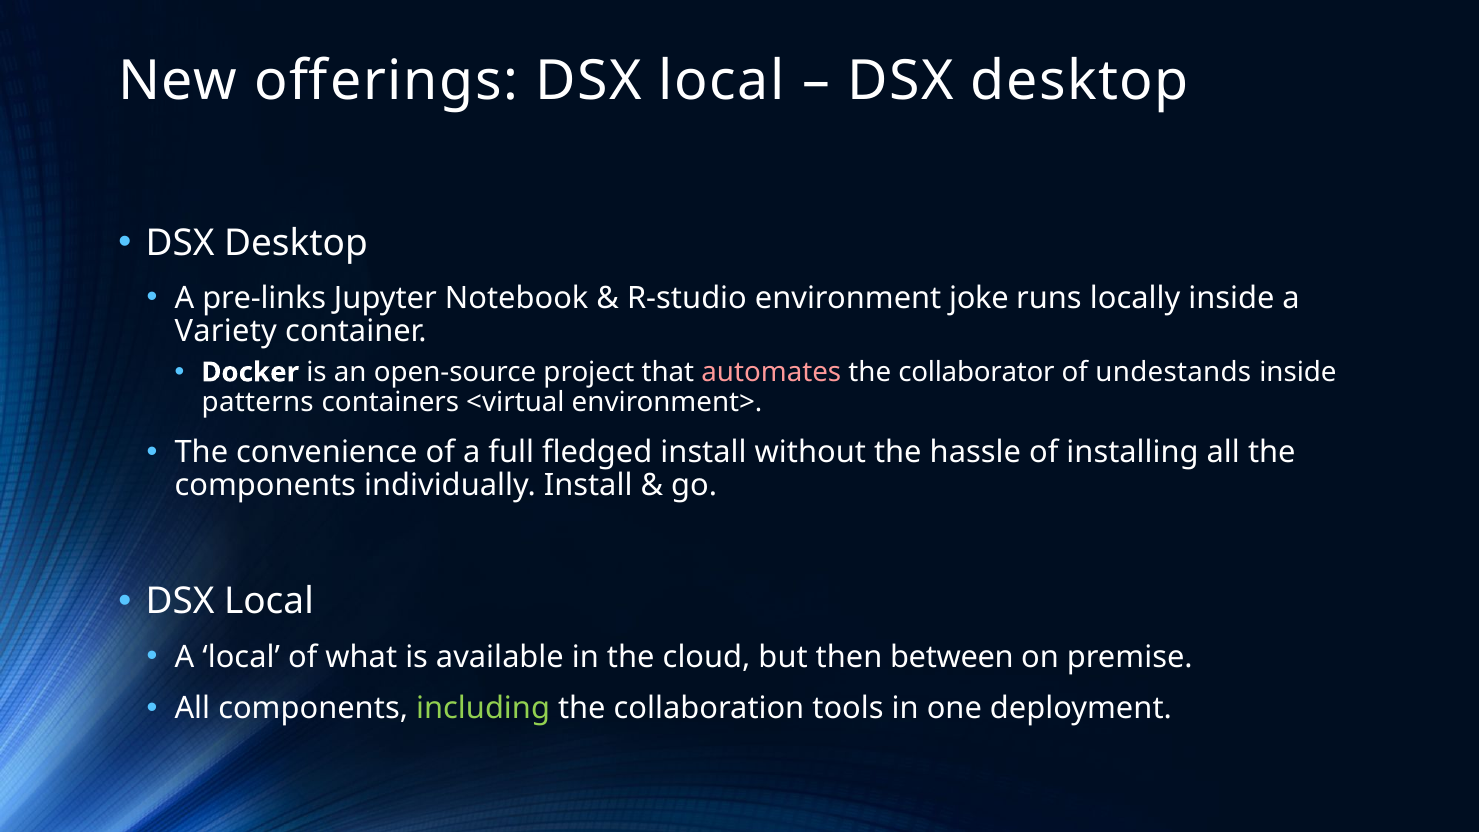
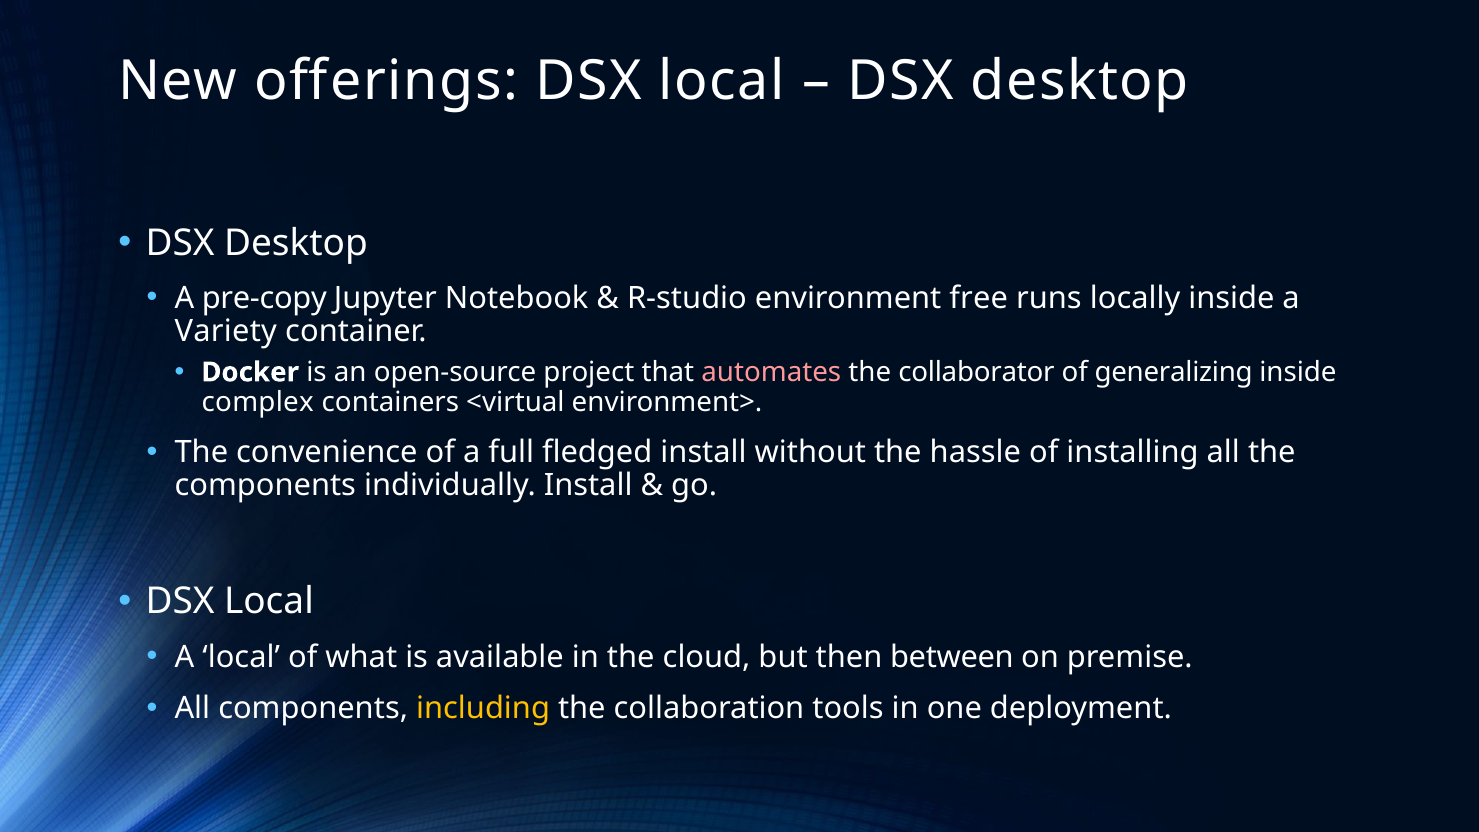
pre-links: pre-links -> pre-copy (264, 298)
joke: joke -> free (979, 298)
undestands: undestands -> generalizing (1174, 372)
patterns: patterns -> complex (258, 402)
including colour: light green -> yellow (483, 709)
